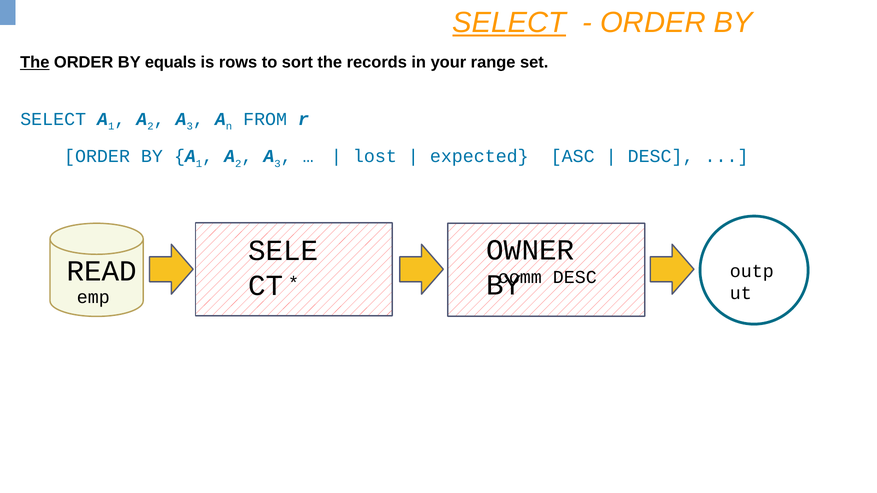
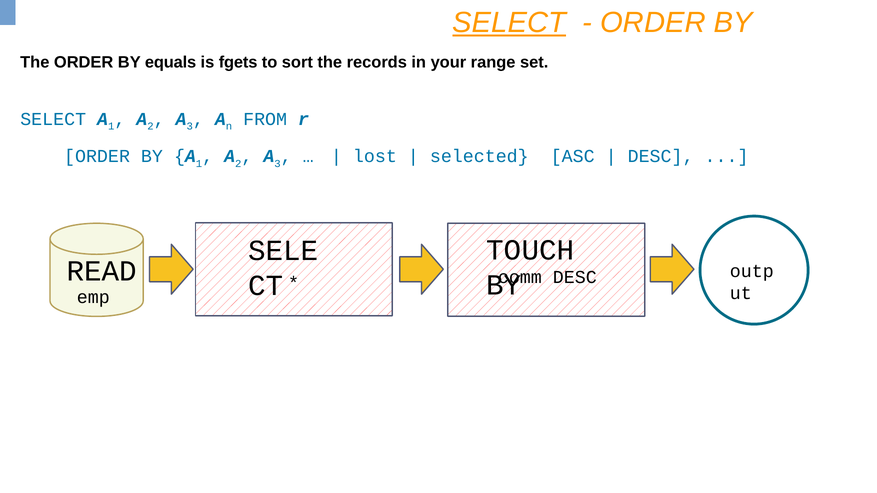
The underline: present -> none (35, 63)
rows: rows -> fgets (238, 63)
expected: expected -> selected (479, 157)
OWNER: OWNER -> TOUCH (530, 250)
